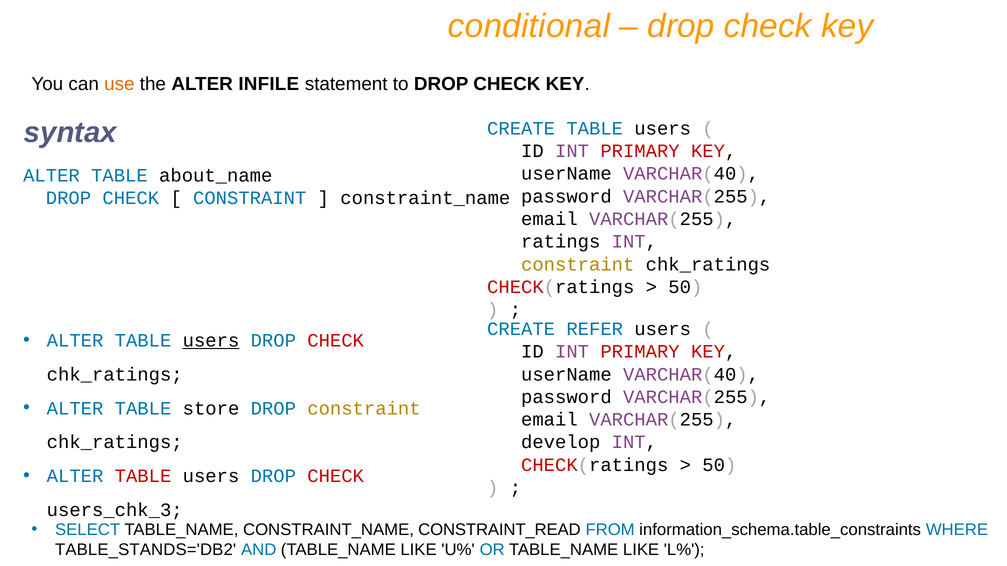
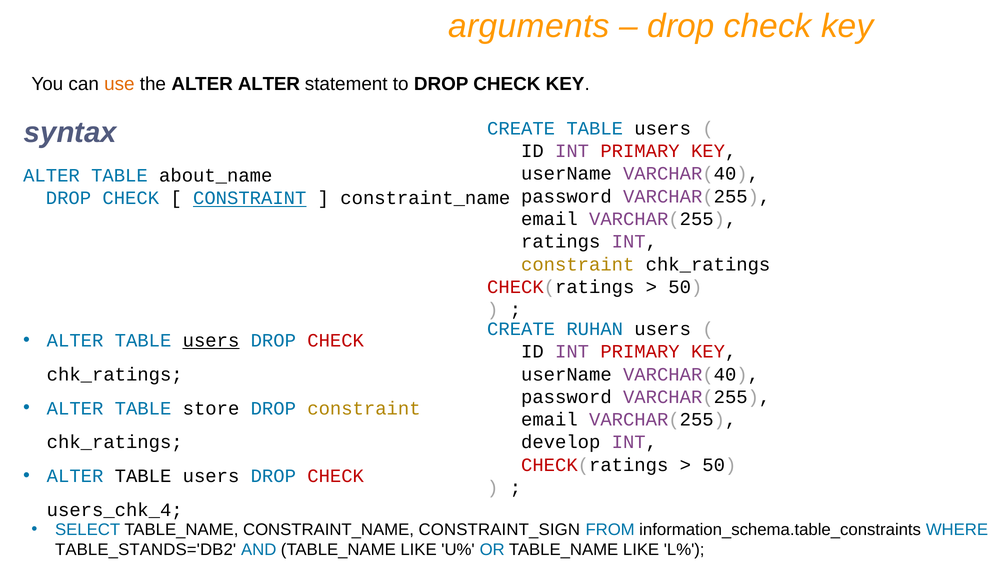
conditional: conditional -> arguments (529, 26)
ALTER INFILE: INFILE -> ALTER (269, 84)
CONSTRAINT underline: none -> present (250, 198)
REFER: REFER -> RUHAN (595, 329)
TABLE colour: red -> black (143, 477)
users_chk_3: users_chk_3 -> users_chk_4 (115, 511)
CONSTRAINT_READ: CONSTRAINT_READ -> CONSTRAINT_SIGN (499, 530)
